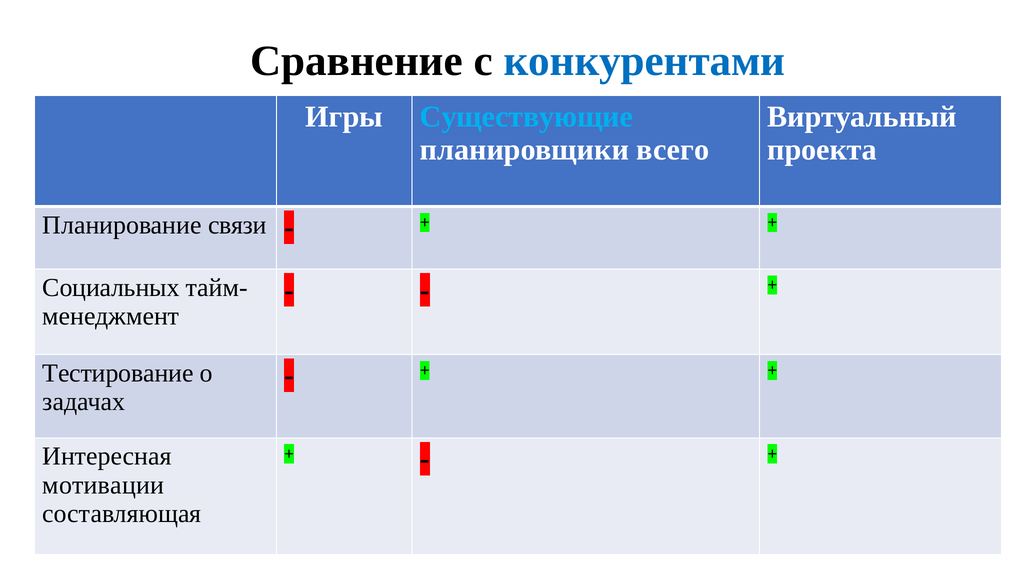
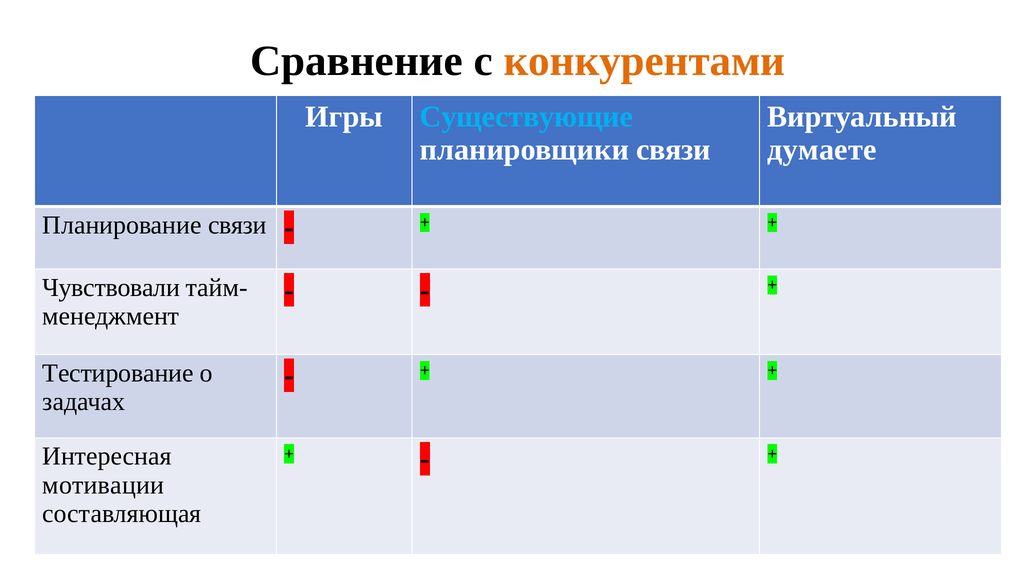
конкурентами colour: blue -> orange (644, 61)
планировщики всего: всего -> связи (673, 150)
проекта: проекта -> думаете (822, 150)
Социальных: Социальных -> Чувствовали (111, 287)
